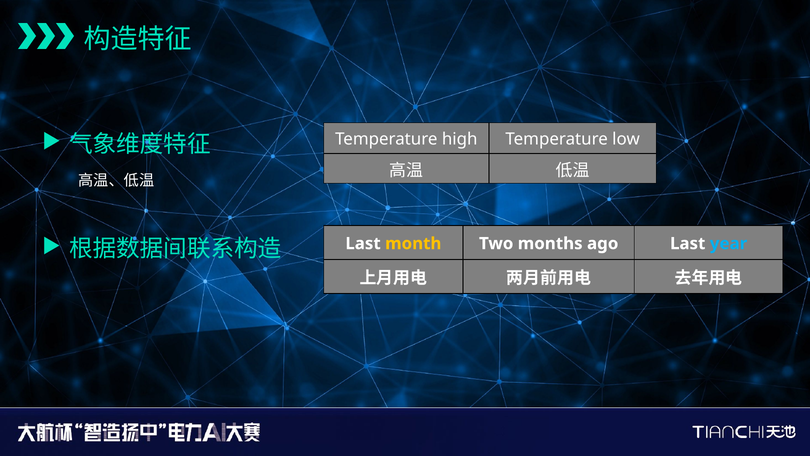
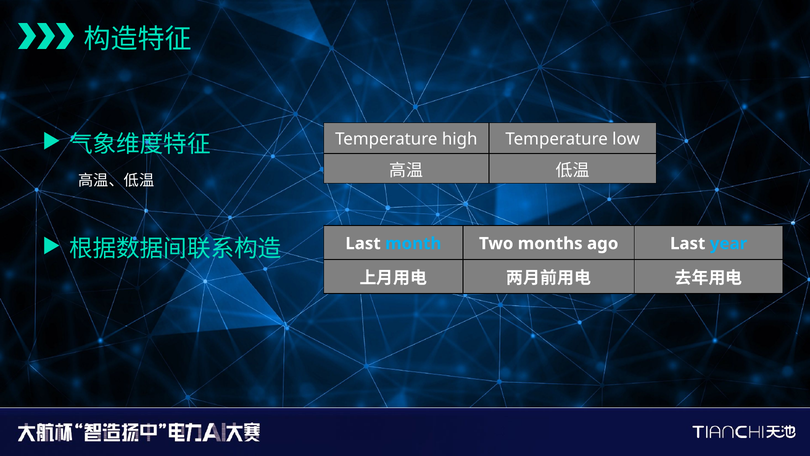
month colour: yellow -> light blue (413, 243)
